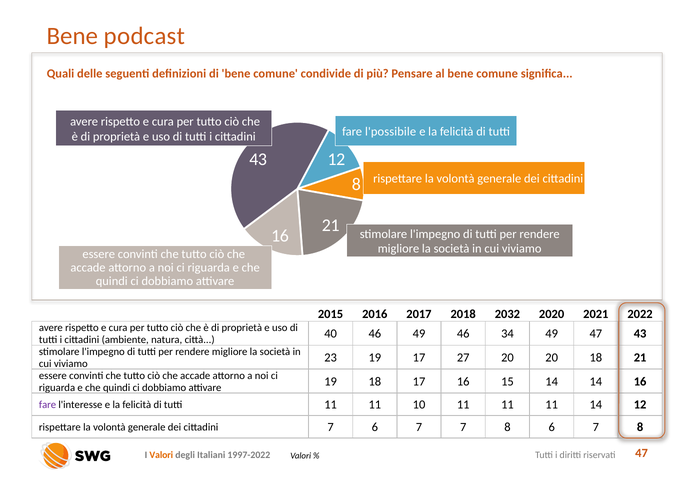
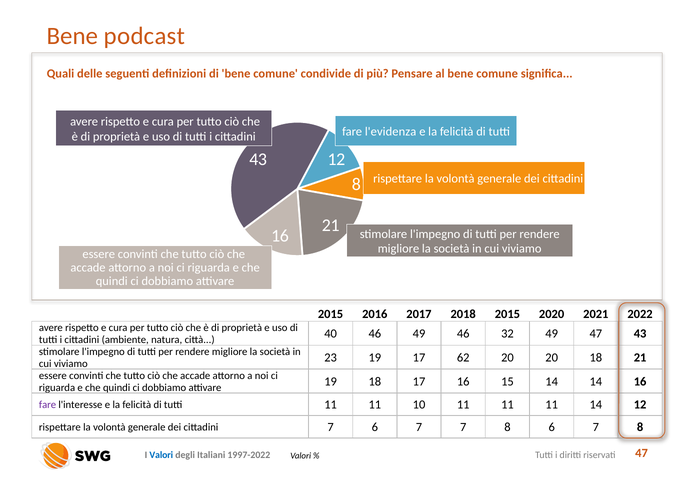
l'possibile: l'possibile -> l'evidenza (391, 132)
2018 2032: 2032 -> 2015 (507, 314)
34: 34 -> 32 (507, 333)
27: 27 -> 62 (463, 357)
Valori colour: orange -> blue (161, 454)
